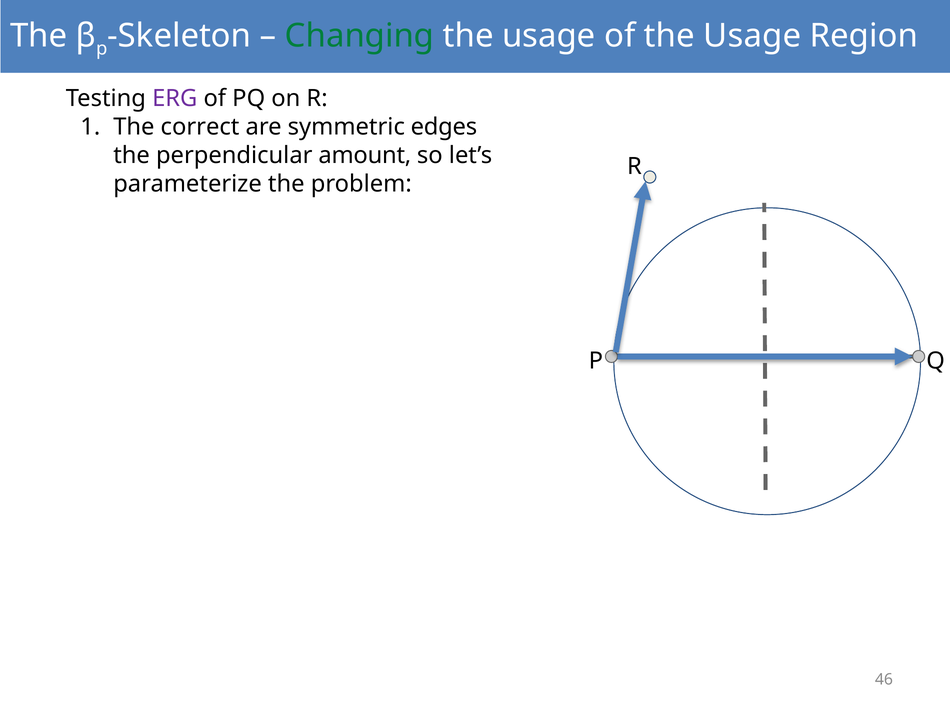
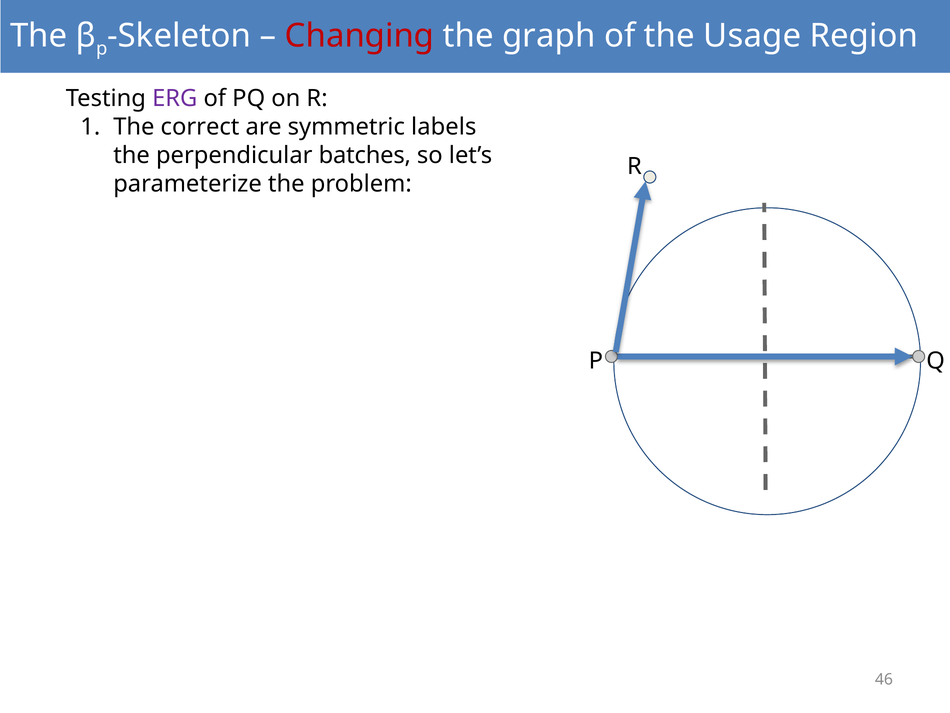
Changing colour: green -> red (360, 36)
usage: usage -> graph (549, 36)
edges: edges -> labels (444, 127)
amount: amount -> batches (365, 155)
